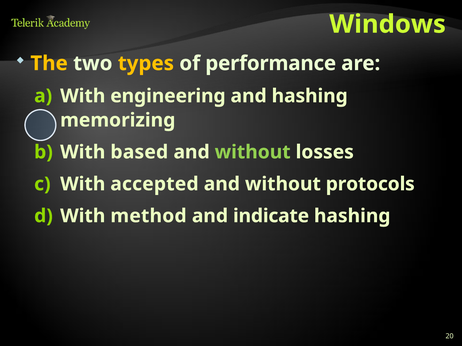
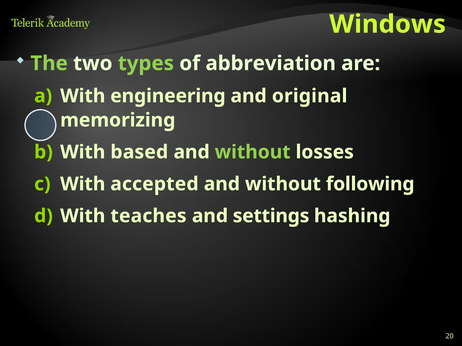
The colour: yellow -> light green (49, 63)
types colour: yellow -> light green (146, 63)
performance: performance -> abbreviation (271, 63)
and hashing: hashing -> original (310, 96)
protocols: protocols -> following (370, 184)
method: method -> teaches (148, 216)
indicate: indicate -> settings (271, 216)
